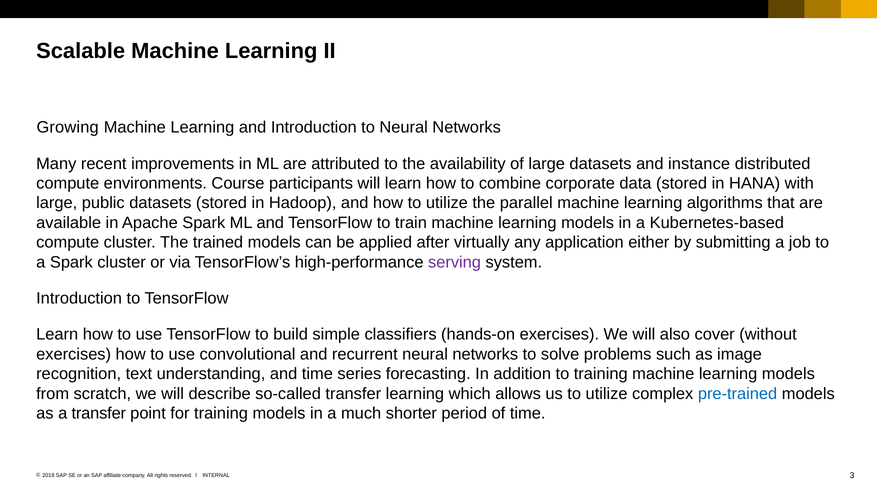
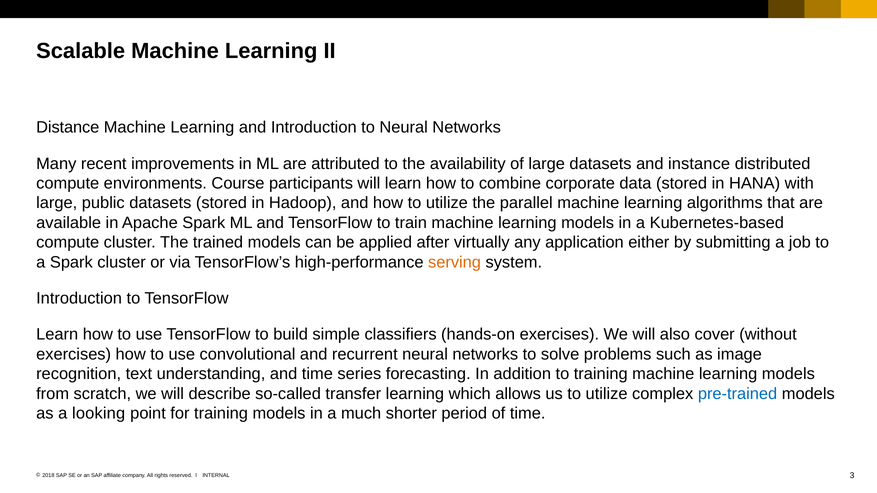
Growing: Growing -> Distance (68, 128)
serving colour: purple -> orange (455, 262)
a transfer: transfer -> looking (99, 414)
